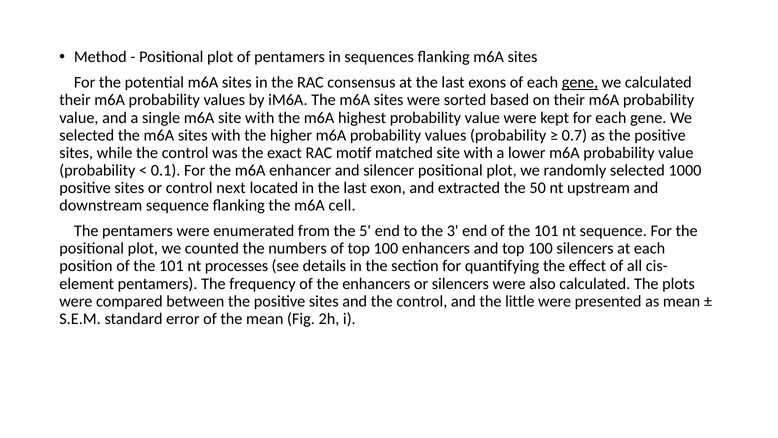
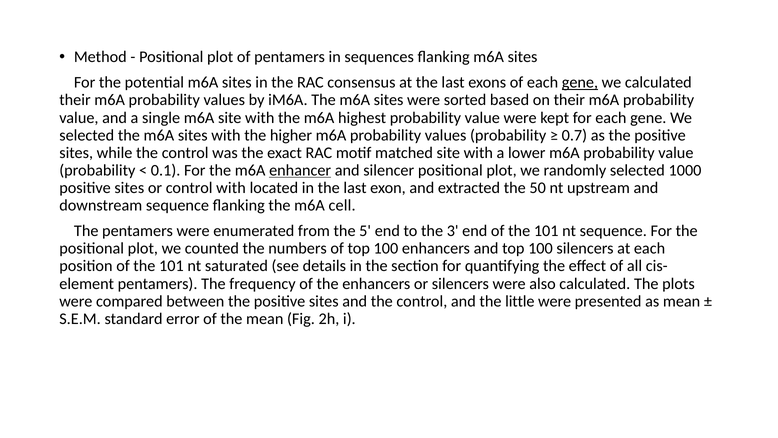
enhancer underline: none -> present (300, 170)
control next: next -> with (231, 188)
processes: processes -> saturated (236, 266)
